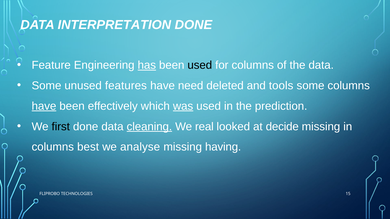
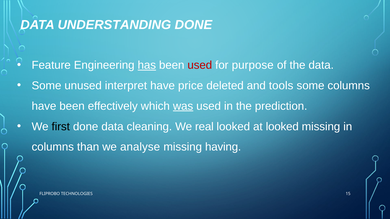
INTERPRETATION: INTERPRETATION -> UNDERSTANDING (114, 25)
used colour: black -> red (200, 65)
for columns: columns -> purpose (253, 65)
features: features -> interpret (126, 86)
need: need -> price (191, 86)
have underline: present -> none (44, 106)
cleaning underline: present -> none (149, 127)
at decide: decide -> looked (282, 127)
best: best -> than (88, 147)
